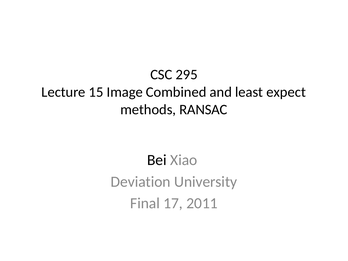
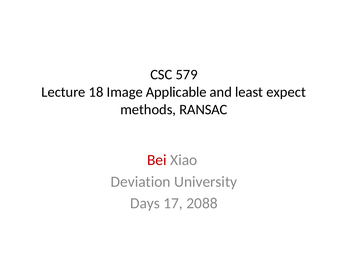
295: 295 -> 579 (187, 75)
15: 15 -> 18 (96, 92)
Combined: Combined -> Applicable (176, 92)
Bei colour: black -> red (157, 160)
Final: Final -> Days (145, 203)
2011: 2011 -> 2088 (202, 203)
